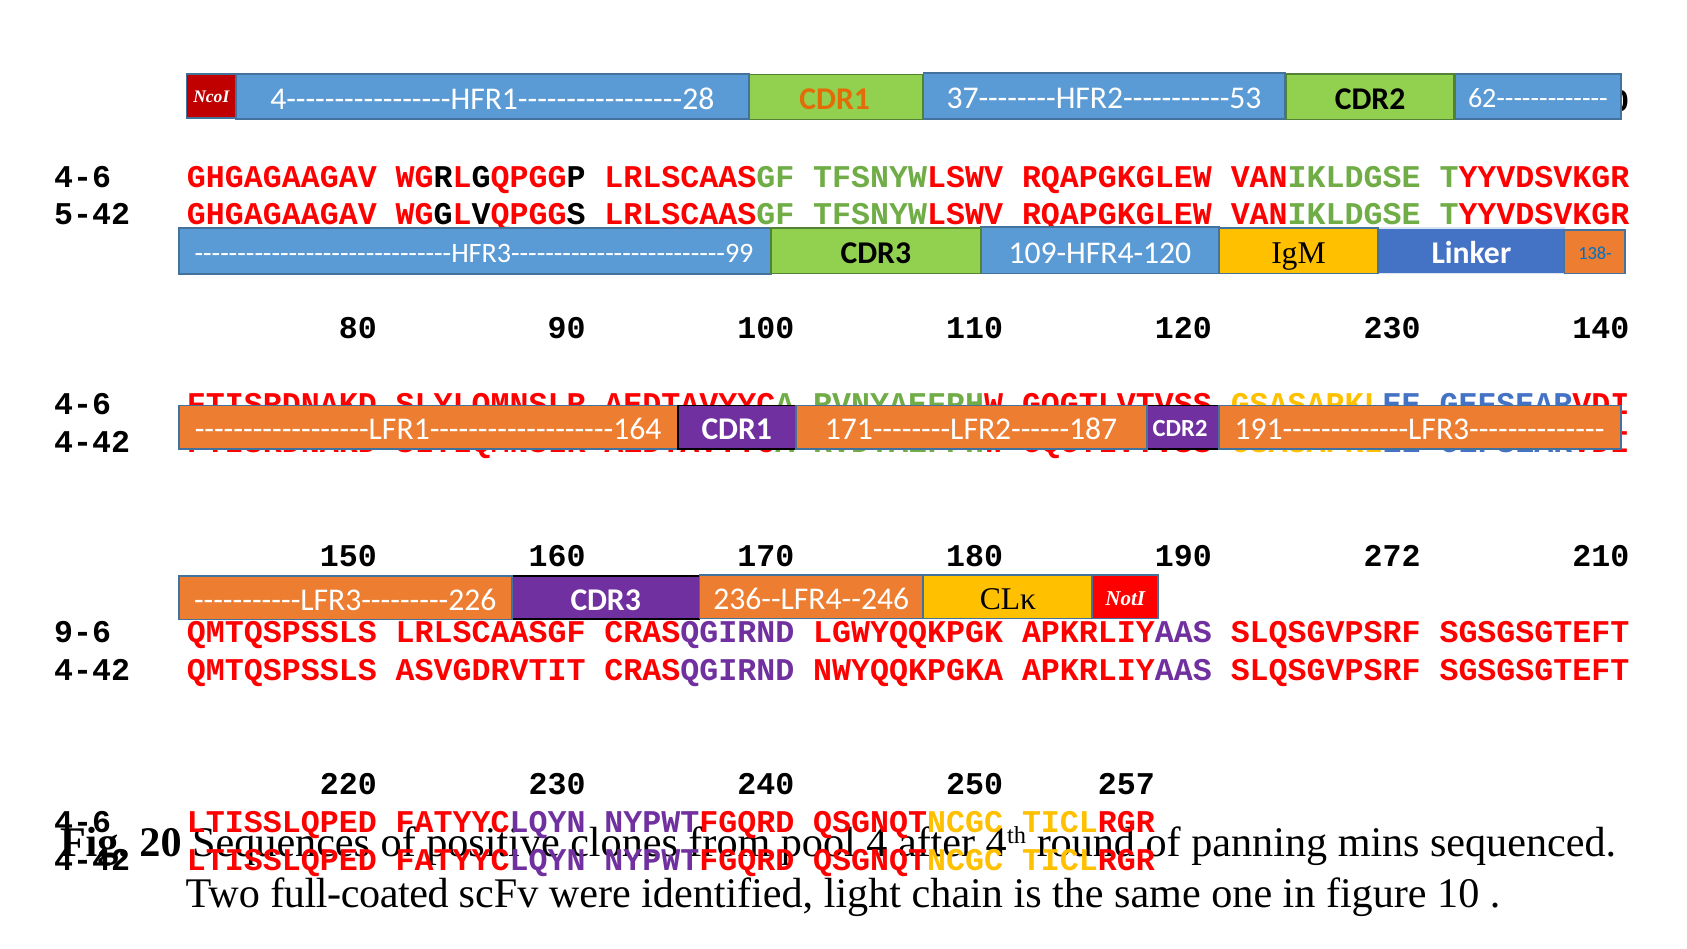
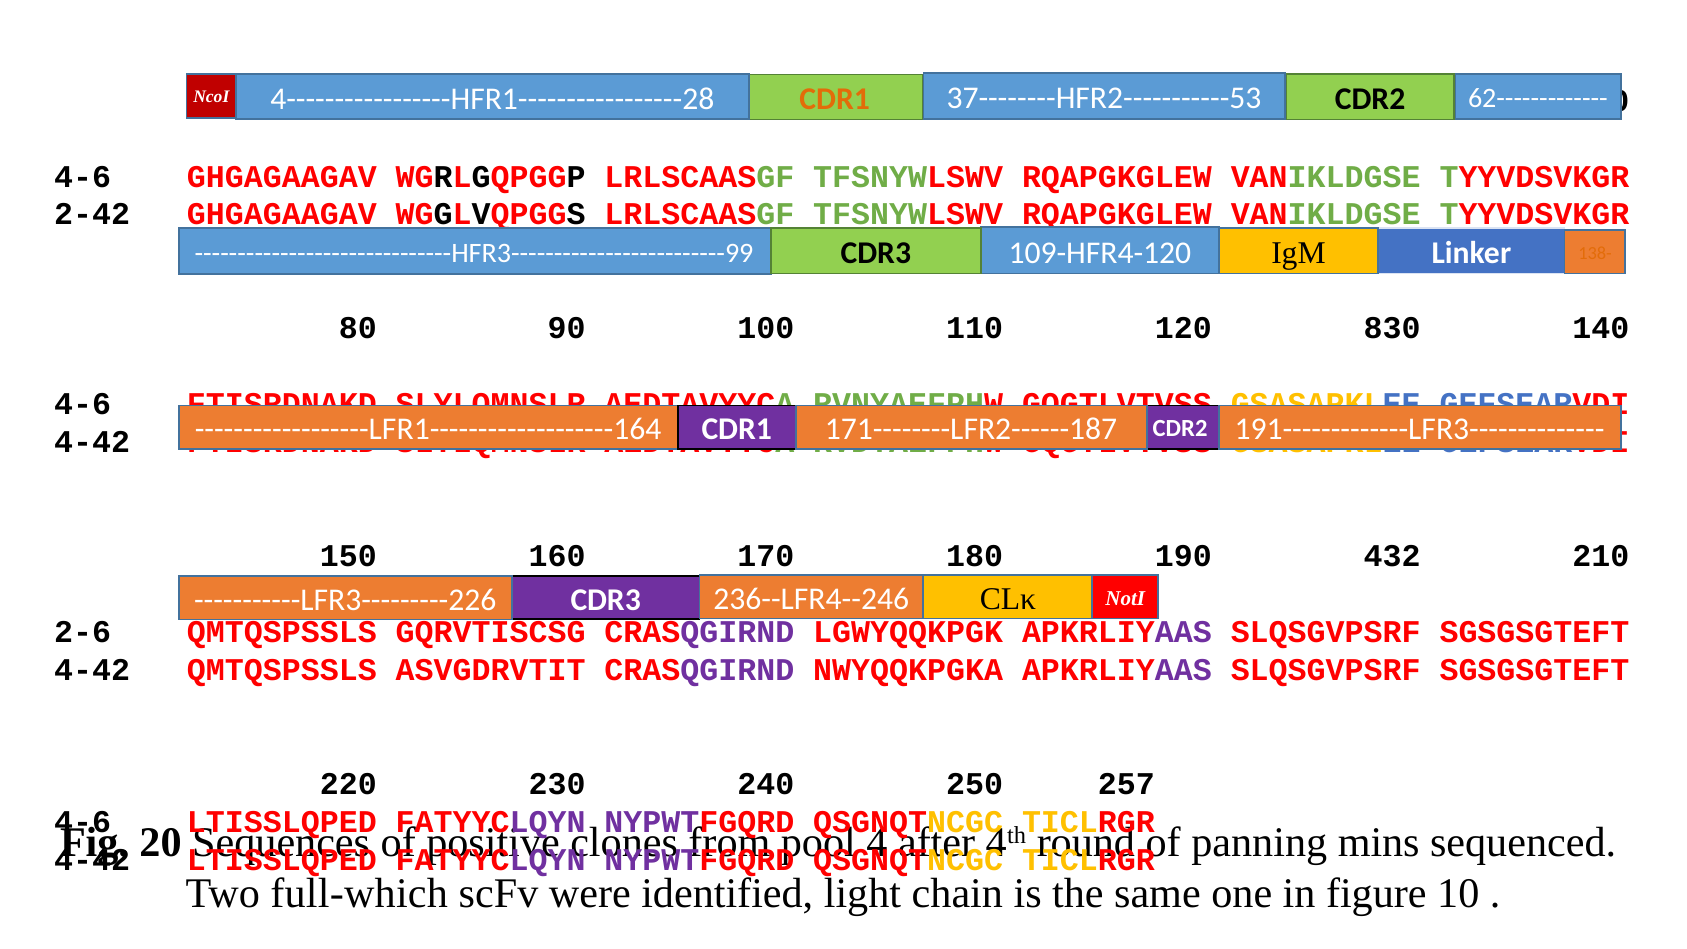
5-42: 5-42 -> 2-42 (92, 215)
138- colour: blue -> orange (1595, 253)
120 230: 230 -> 830 (1392, 328)
272: 272 -> 432 (1392, 556)
9-6: 9-6 -> 2-6 (83, 632)
QMTQSPSSLS LRLSCAASGF: LRLSCAASGF -> GQRVTISCSG (491, 632)
full-coated: full-coated -> full-which (359, 893)
